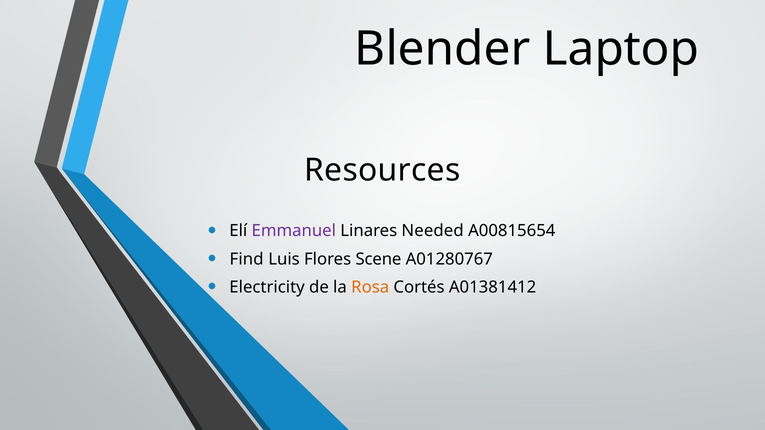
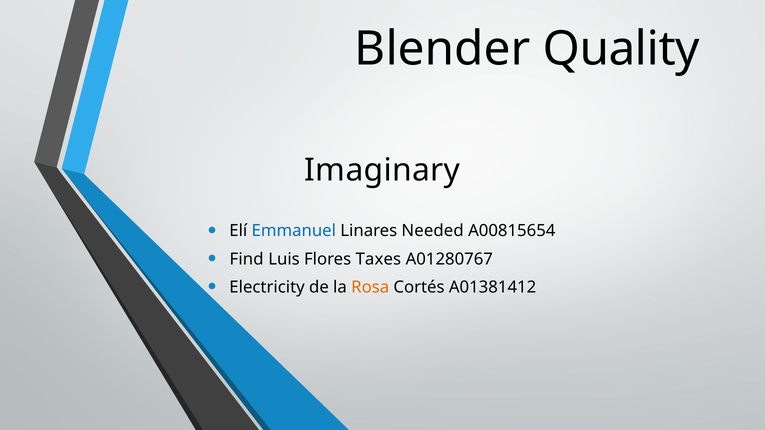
Laptop: Laptop -> Quality (621, 49)
Resources: Resources -> Imaginary (382, 171)
Emmanuel colour: purple -> blue (294, 231)
Scene: Scene -> Taxes (378, 259)
